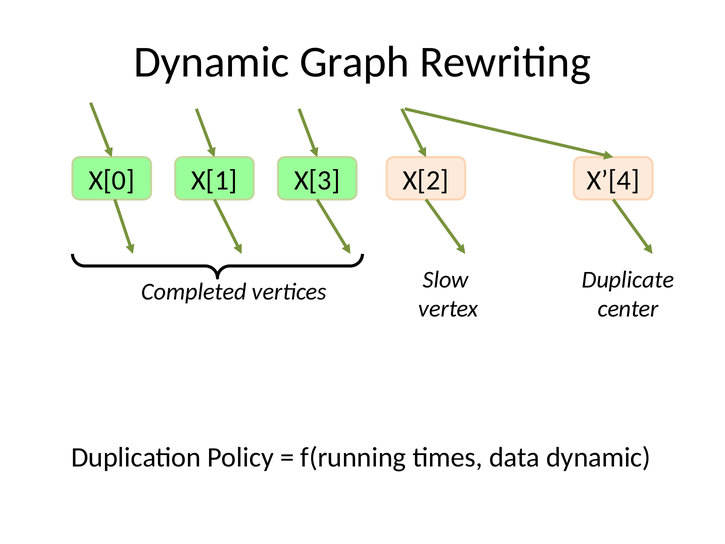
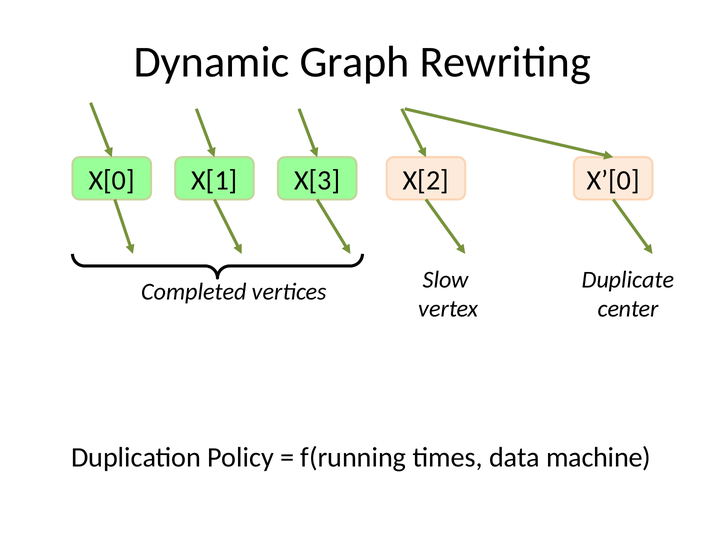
X’[4: X’[4 -> X’[0 (613, 180)
data dynamic: dynamic -> machine (599, 457)
